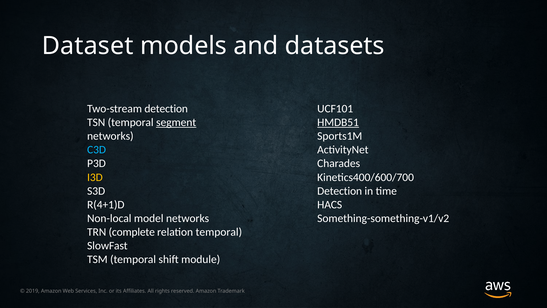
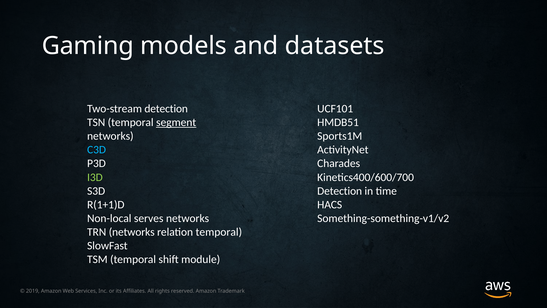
Dataset: Dataset -> Gaming (88, 46)
HMDB51 underline: present -> none (338, 122)
I3D colour: yellow -> light green (95, 177)
R(4+1)D: R(4+1)D -> R(1+1)D (106, 204)
model: model -> serves (149, 218)
TRN complete: complete -> networks (132, 232)
